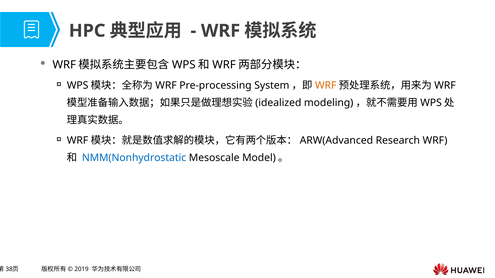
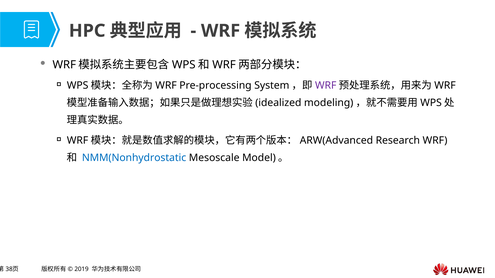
WRF colour: orange -> purple (326, 86)
